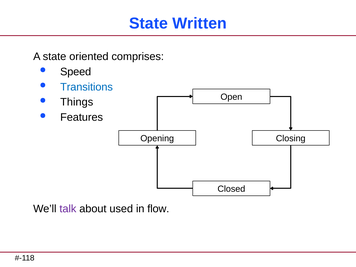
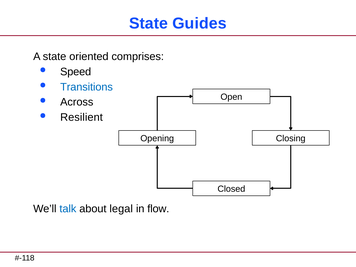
Written: Written -> Guides (199, 23)
Things: Things -> Across (77, 102)
Features: Features -> Resilient (82, 117)
talk colour: purple -> blue (68, 209)
used: used -> legal (121, 209)
